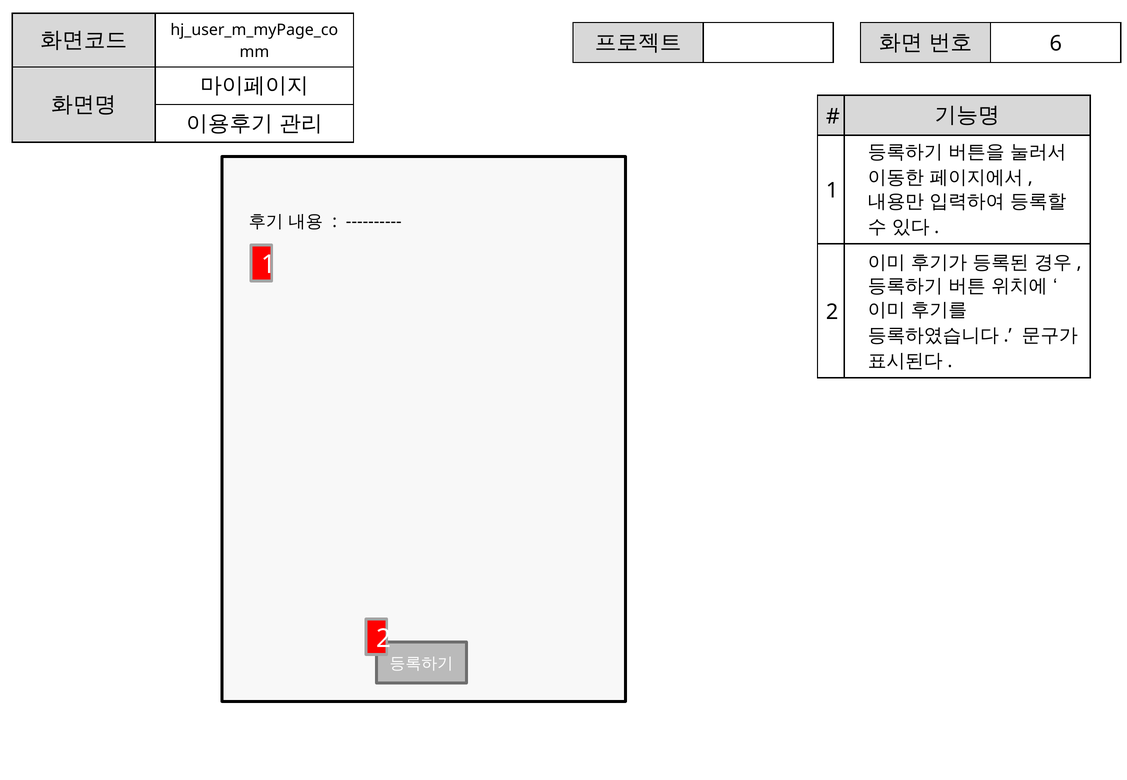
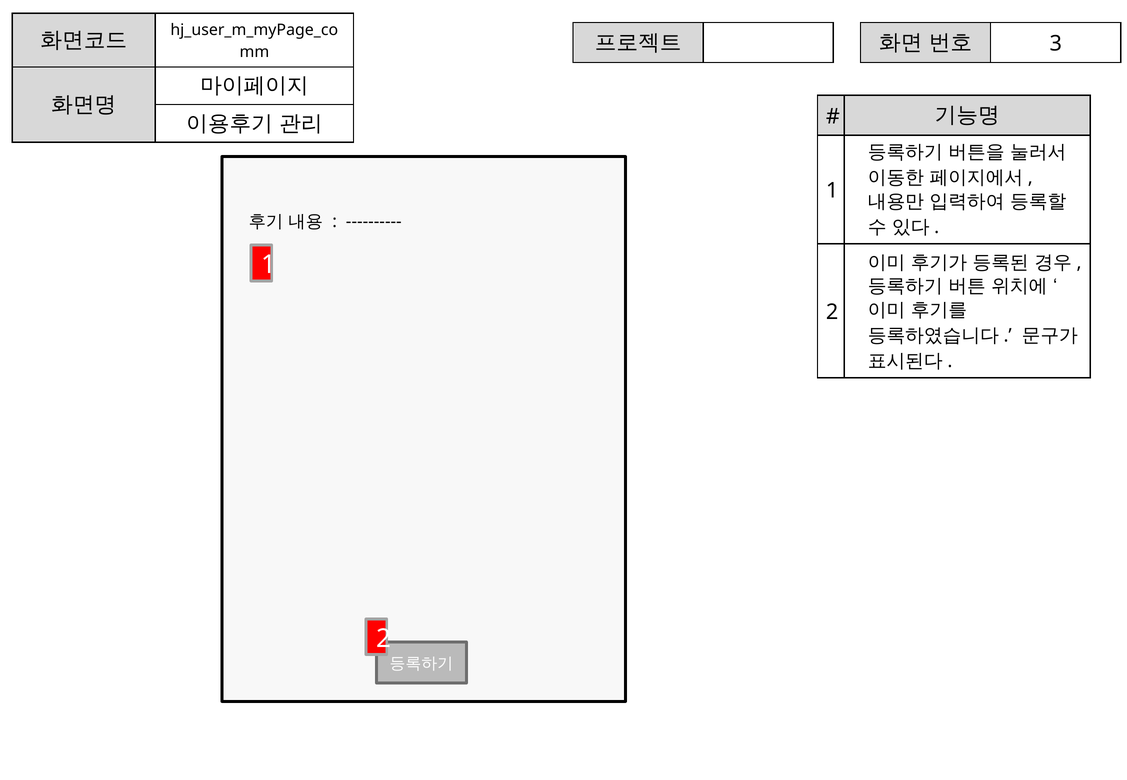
6: 6 -> 3 (1056, 44)
